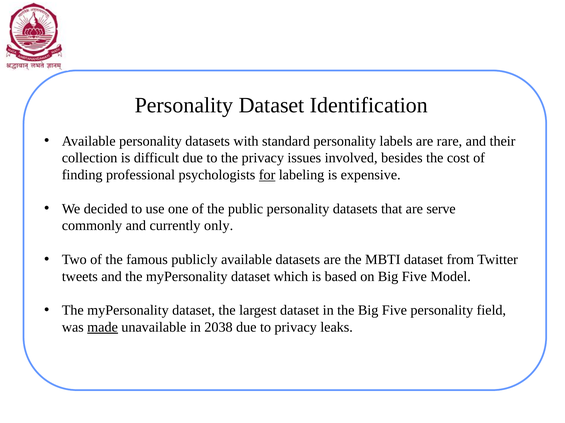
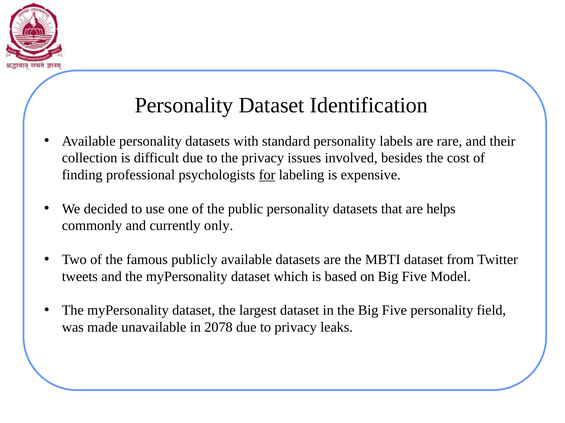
serve: serve -> helps (441, 209)
made underline: present -> none (103, 328)
2038: 2038 -> 2078 (219, 328)
